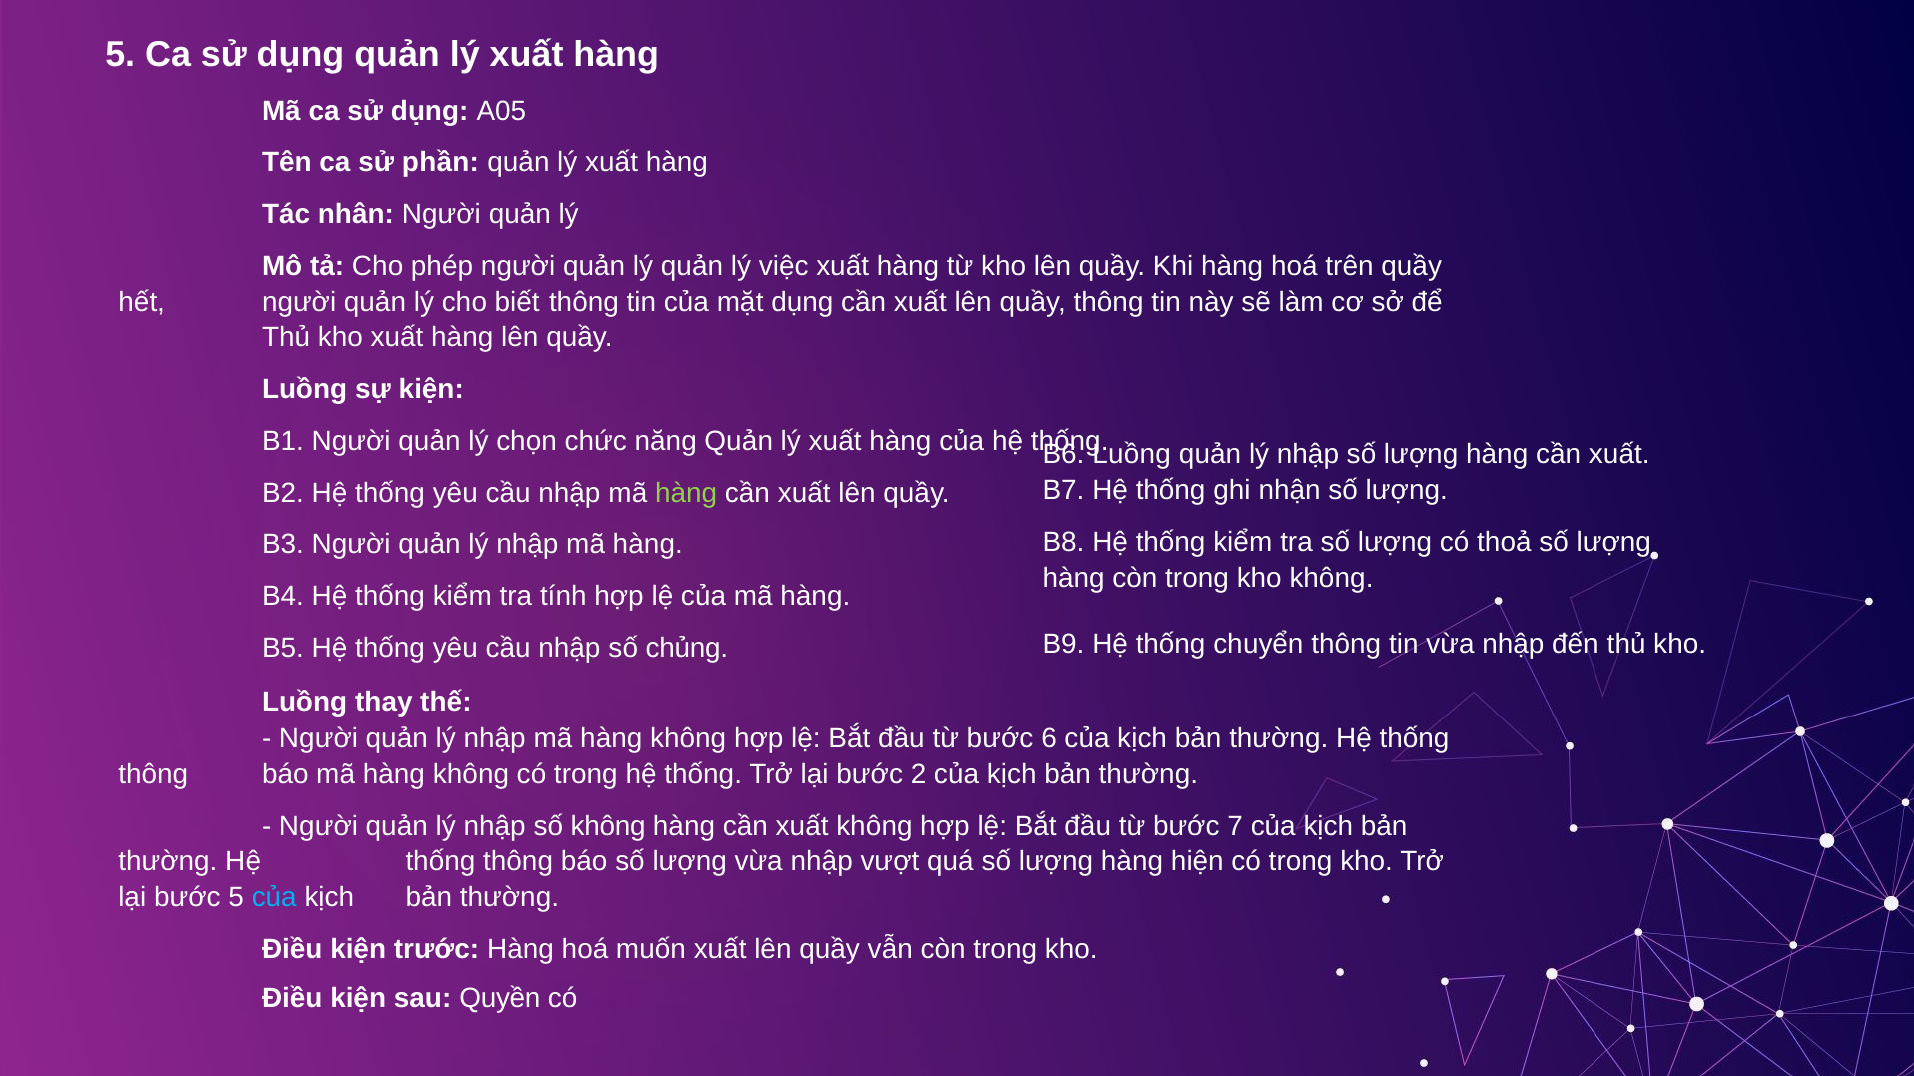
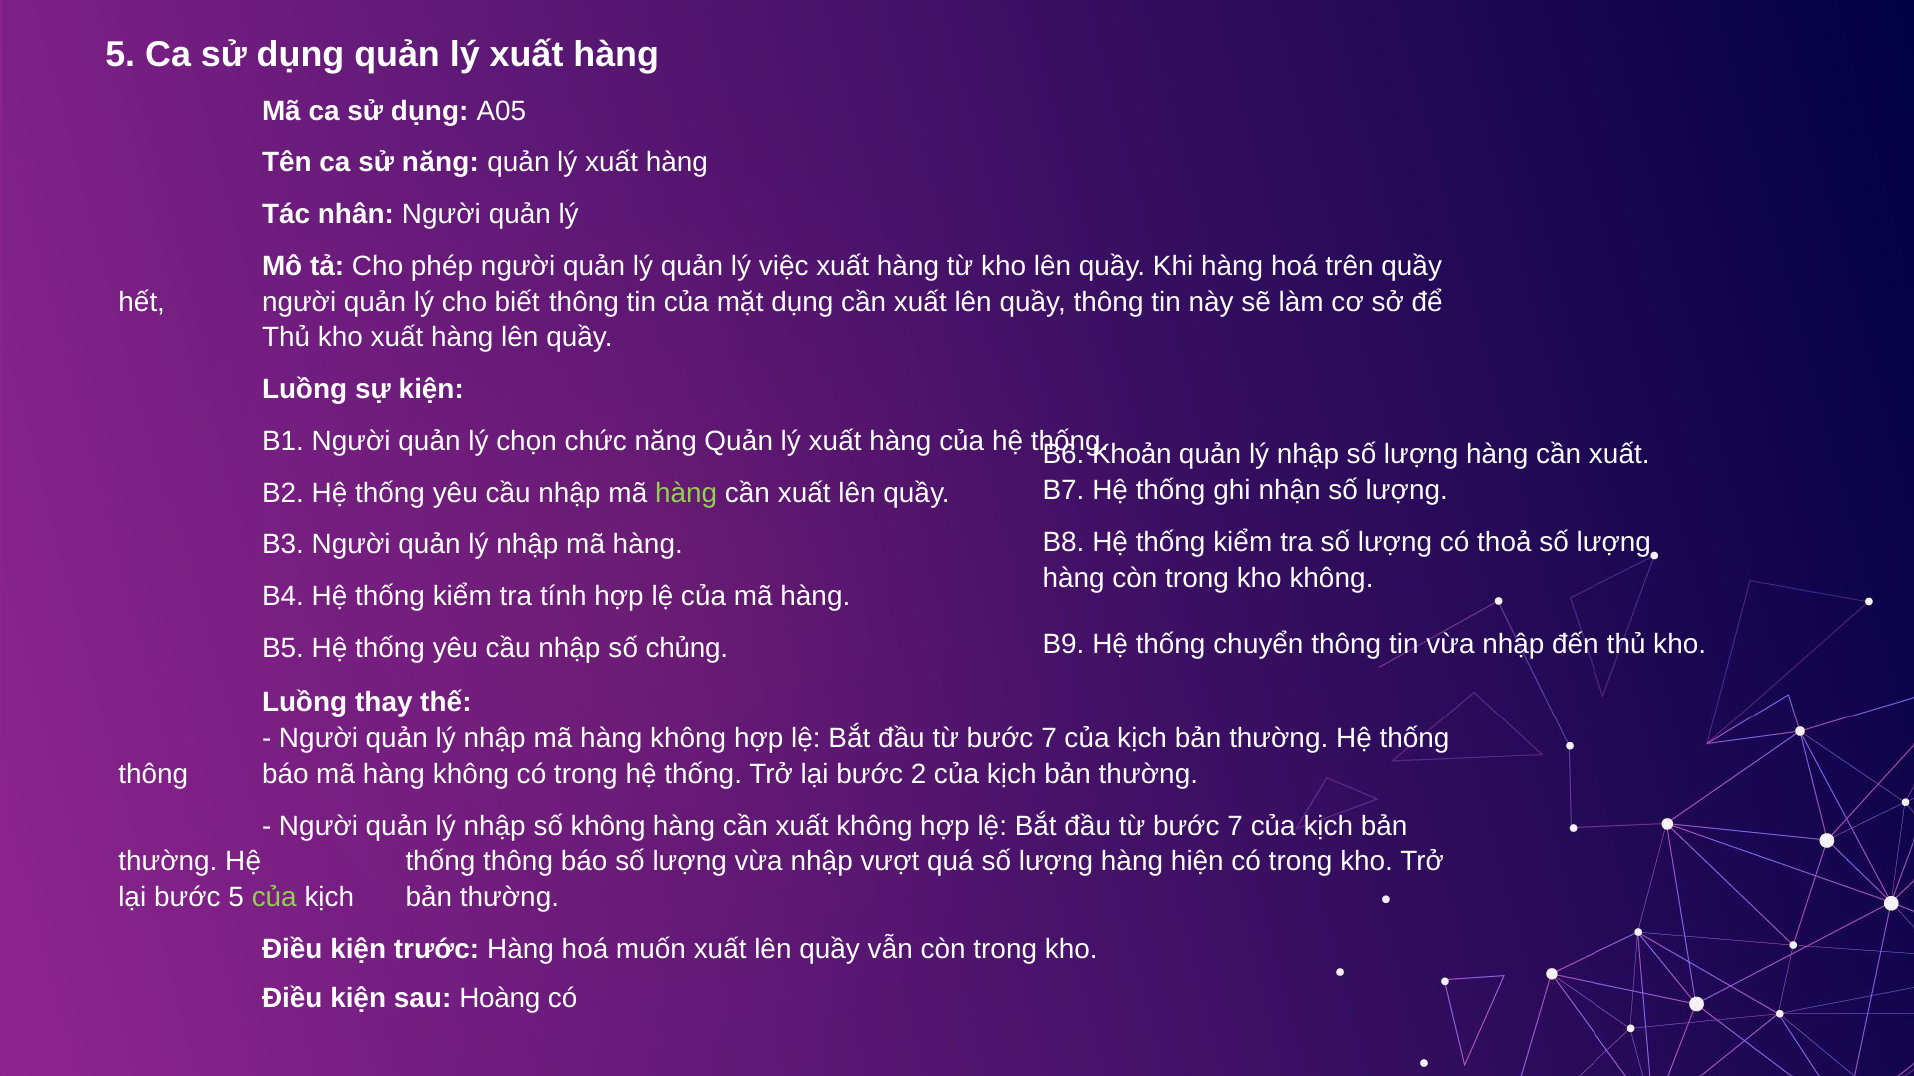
sử phần: phần -> năng (440, 163)
Luồng: Luồng -> Khoản (1132, 455)
6: 6 -> 7 (1049, 739)
của colour: light blue -> light green (274, 898)
Quyền: Quyền -> Hoàng (500, 999)
